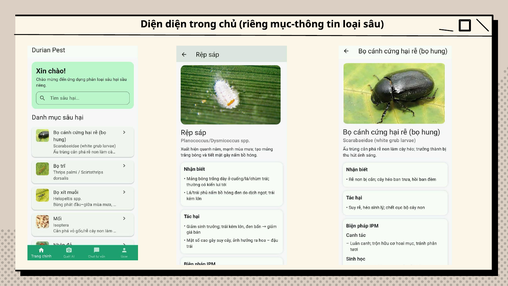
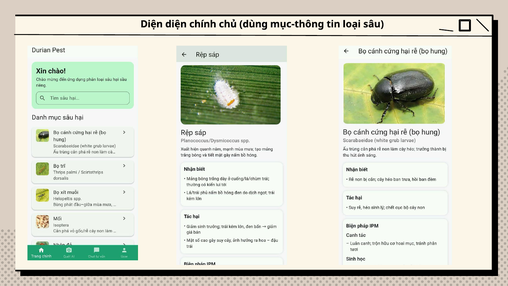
trong: trong -> chính (203, 24)
riêng: riêng -> dùng (254, 24)
